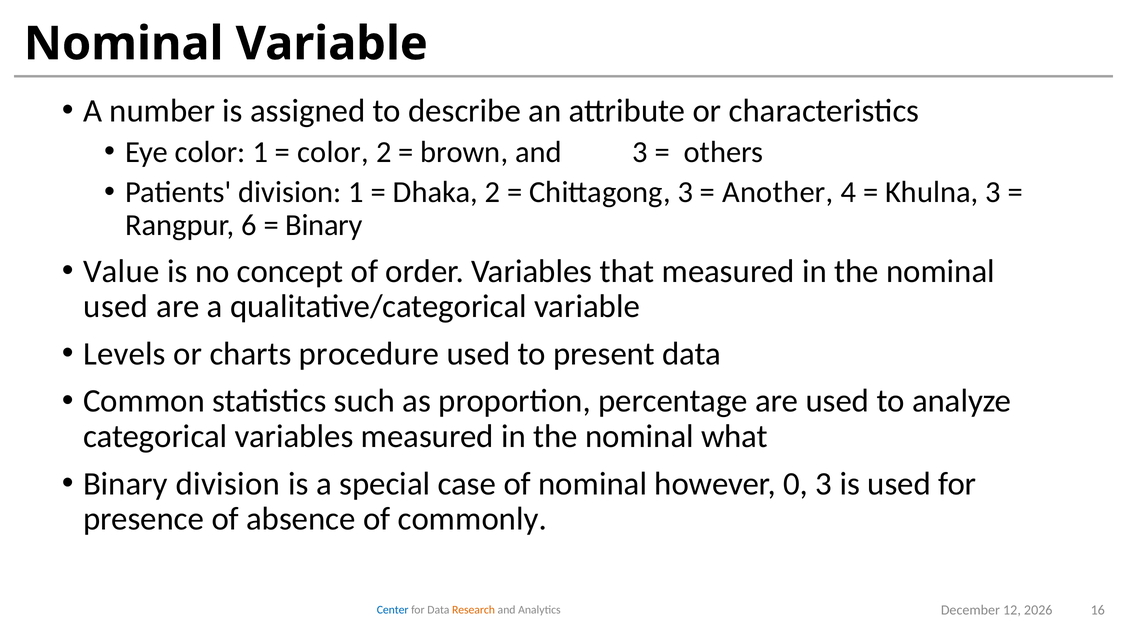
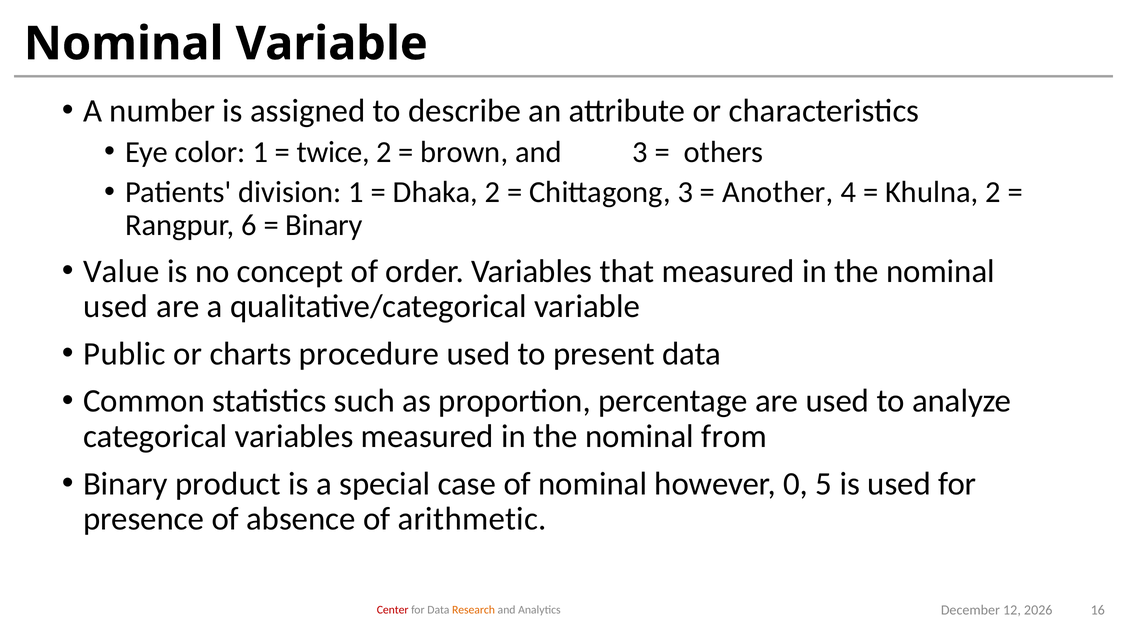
color: color -> twice (333, 152)
Khulna 3: 3 -> 2 (993, 192)
Levels: Levels -> Public (124, 354)
what: what -> from (734, 436)
Binary division: division -> product (228, 484)
0 3: 3 -> 5 (824, 484)
commonly: commonly -> arithmetic (472, 519)
Center colour: blue -> red (393, 610)
